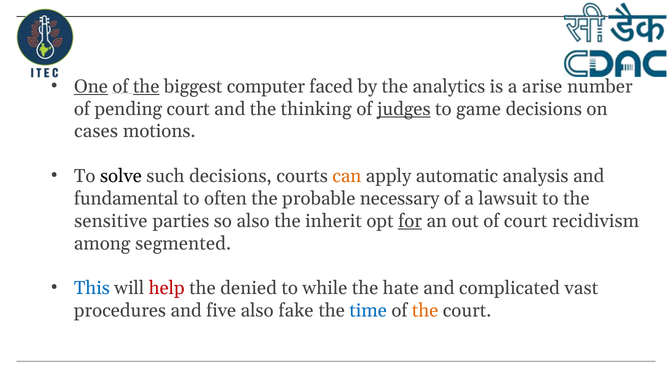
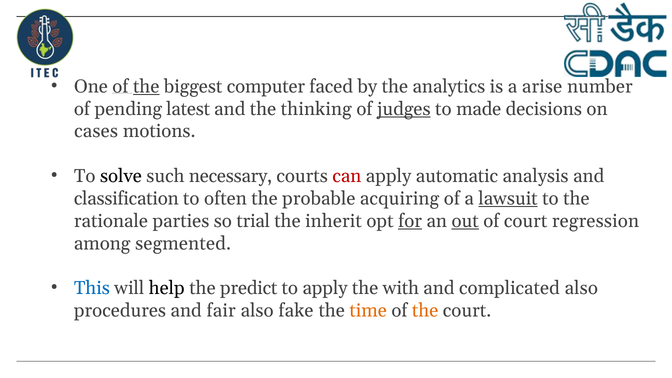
One underline: present -> none (91, 87)
pending court: court -> latest (188, 109)
game: game -> made (479, 109)
such decisions: decisions -> necessary (231, 176)
can colour: orange -> red (347, 176)
fundamental: fundamental -> classification (126, 199)
necessary: necessary -> acquiring (400, 199)
lawsuit underline: none -> present (508, 199)
sensitive: sensitive -> rationale (111, 221)
so also: also -> trial (253, 221)
out underline: none -> present (465, 221)
recidivism: recidivism -> regression (596, 221)
help colour: red -> black (167, 288)
denied: denied -> predict (249, 288)
to while: while -> apply (325, 288)
hate: hate -> with (401, 288)
complicated vast: vast -> also (581, 288)
five: five -> fair (221, 311)
time colour: blue -> orange (368, 311)
